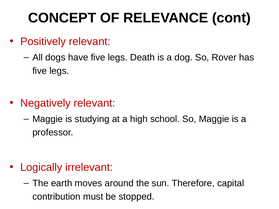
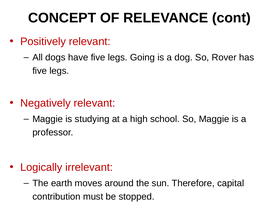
Death: Death -> Going (143, 58)
